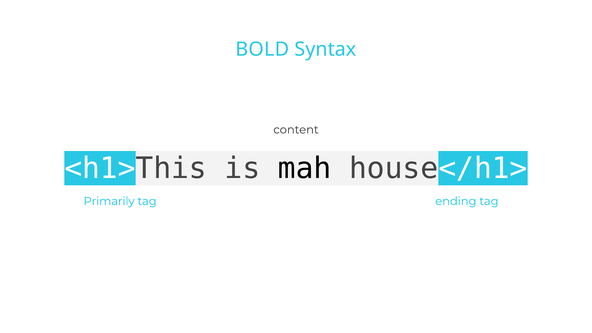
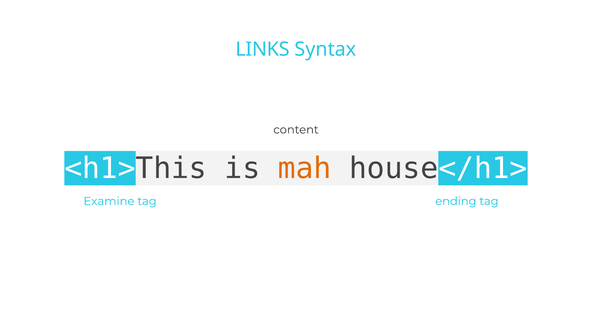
BOLD: BOLD -> LINKS (263, 49)
mah colour: black -> orange (305, 169)
Primarily: Primarily -> Examine (109, 201)
